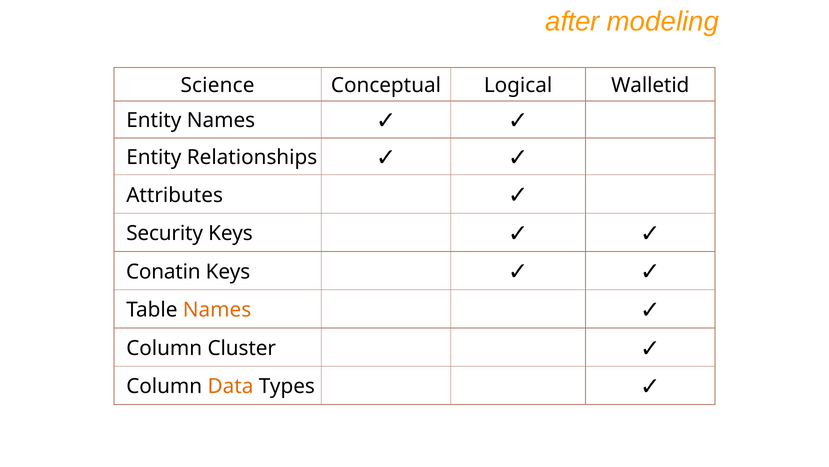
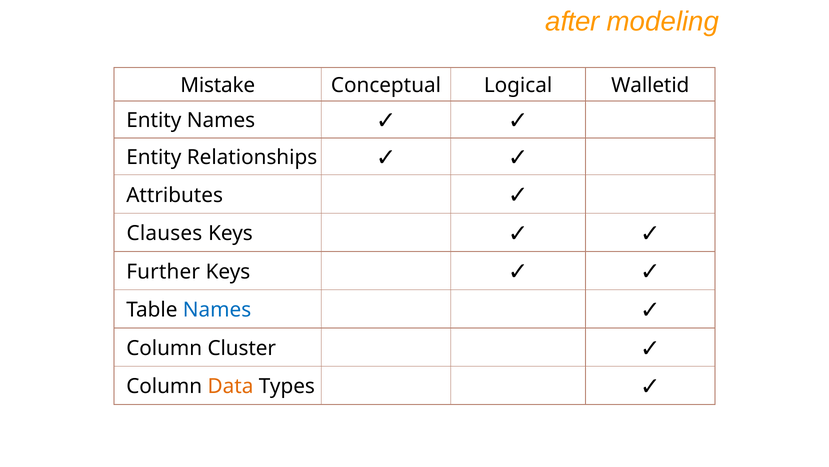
Science: Science -> Mistake (218, 85)
Security: Security -> Clauses (164, 233)
Conatin: Conatin -> Further (163, 271)
Names colour: orange -> blue (217, 310)
